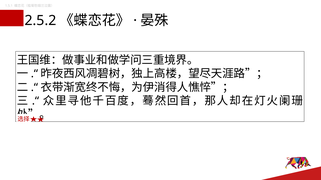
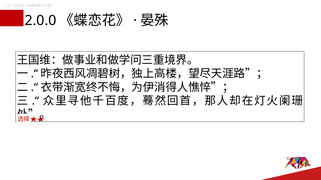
2.5.2: 2.5.2 -> 2.0.0 (41, 21)
